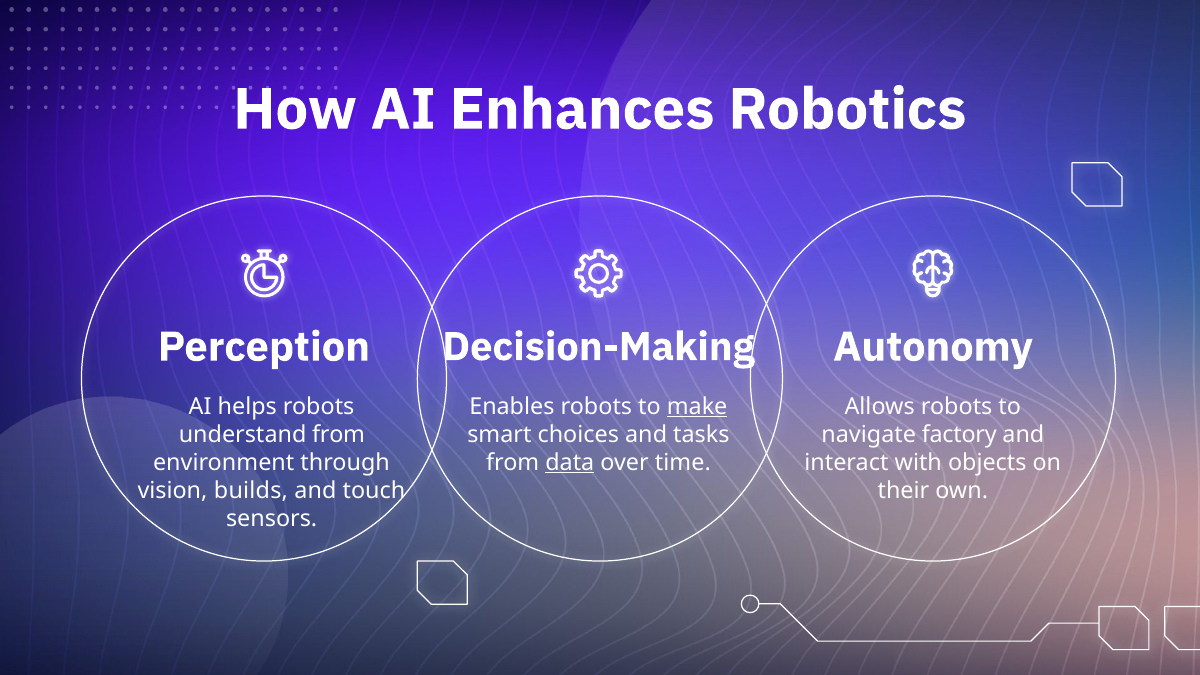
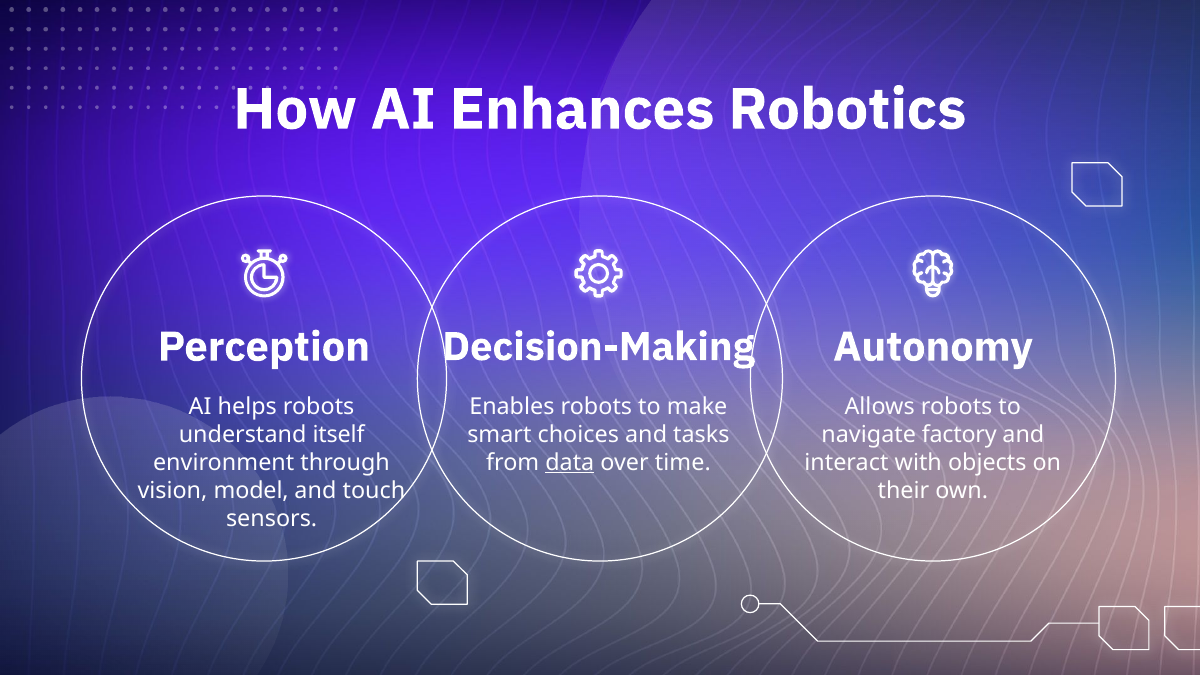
make underline: present -> none (697, 406)
understand from: from -> itself (339, 434)
builds: builds -> model (251, 490)
